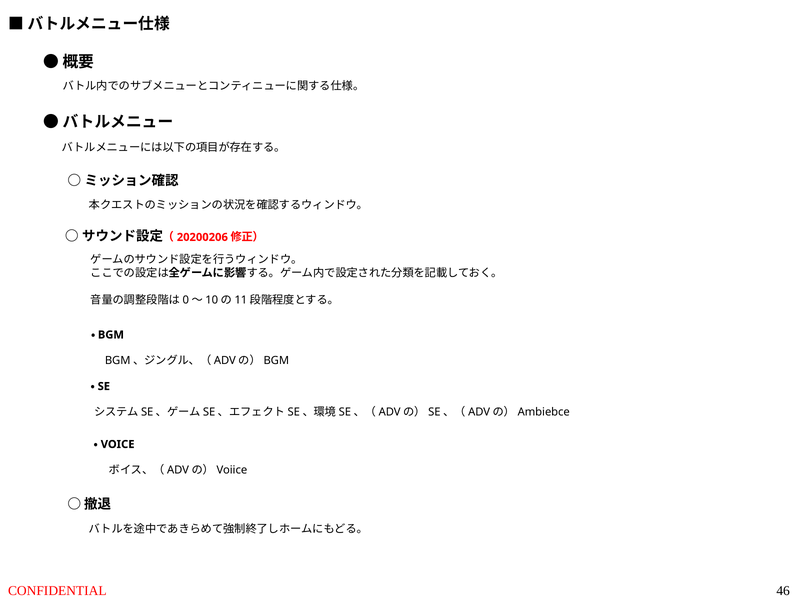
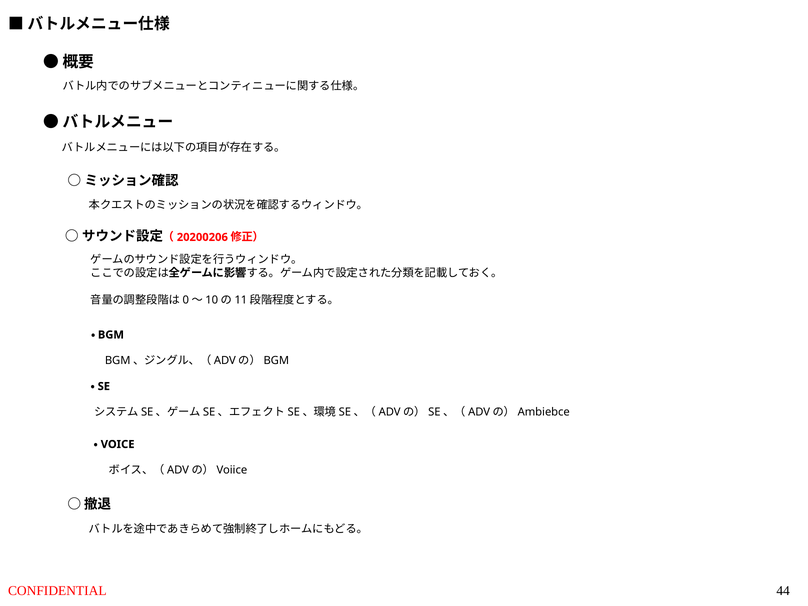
46: 46 -> 44 (783, 591)
